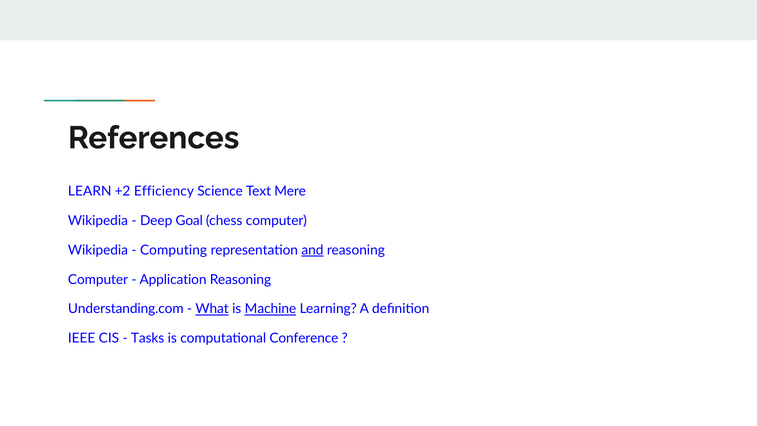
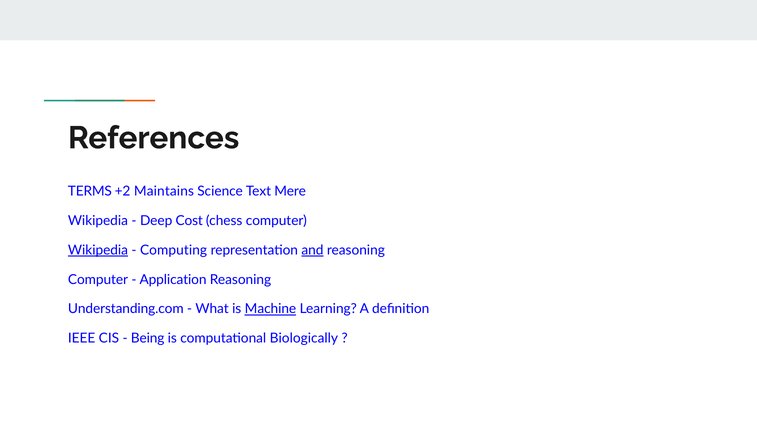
LEARN: LEARN -> TERMS (90, 191)
Efficiency: Efficiency -> Maintains (164, 191)
Goal: Goal -> Cost (189, 221)
Wikipedia underline: none -> present (98, 250)
What underline: present -> none (212, 309)
Tasks: Tasks -> Being (148, 338)
Conference: Conference -> Biologically (304, 338)
